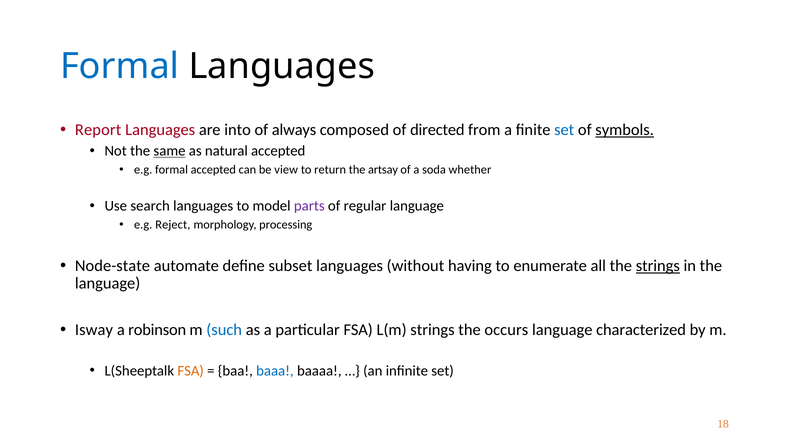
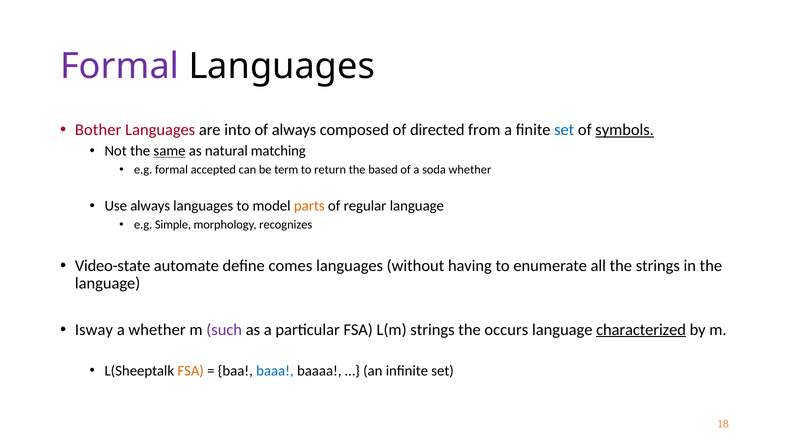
Formal colour: blue -> purple (120, 66)
Report: Report -> Bother (98, 130)
natural accepted: accepted -> matching (278, 151)
view: view -> term (286, 170)
artsay: artsay -> based (383, 170)
Use search: search -> always (150, 206)
parts colour: purple -> orange (309, 206)
Reject: Reject -> Simple (173, 225)
processing: processing -> recognizes (286, 225)
Node-state: Node-state -> Video-state (113, 266)
subset: subset -> comes (290, 266)
strings underline: present -> none (658, 266)
a robinson: robinson -> whether (157, 329)
such colour: blue -> purple (224, 329)
characterized underline: none -> present (641, 329)
